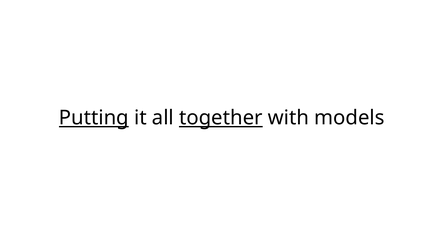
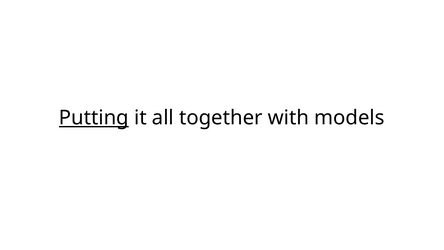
together underline: present -> none (221, 118)
